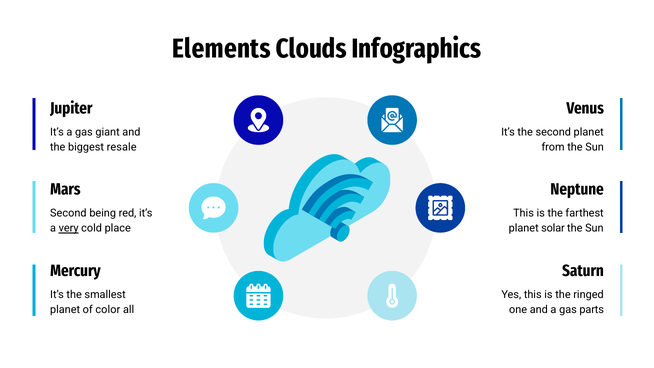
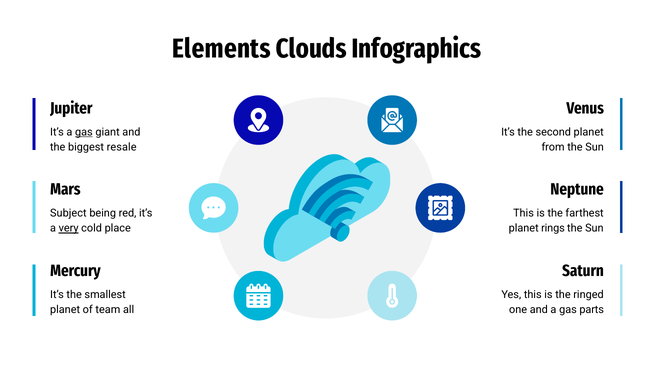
gas underline: none -> present (84, 132)
Second: Second -> Subject (68, 213)
solar: solar -> rings (553, 228)
color: color -> team (108, 310)
